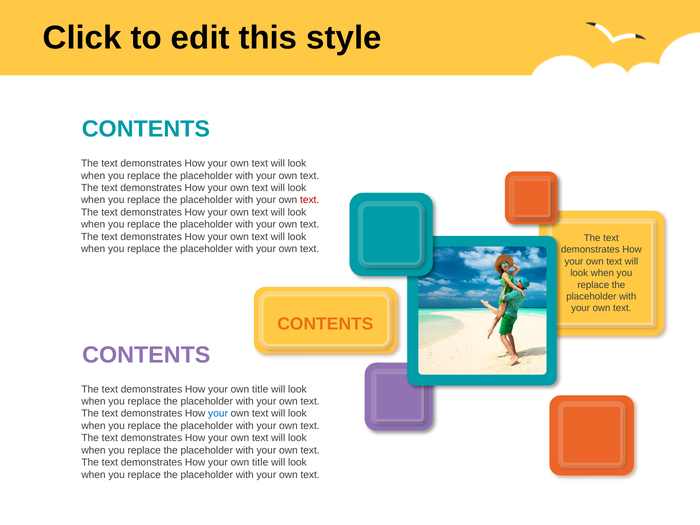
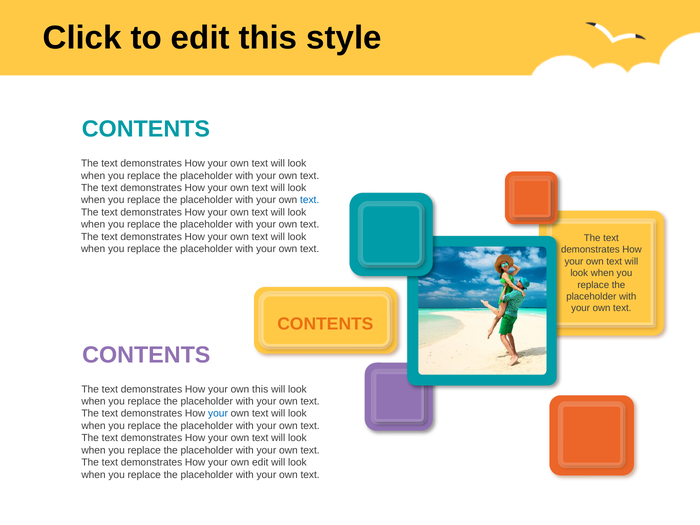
text colour: red -> blue (310, 200)
title: title -> this (260, 389)
title: title -> edit (260, 463)
